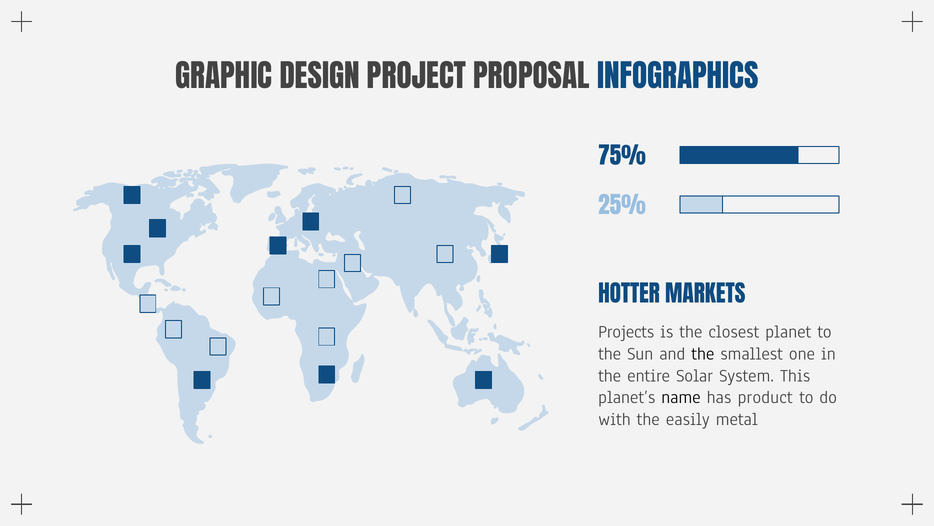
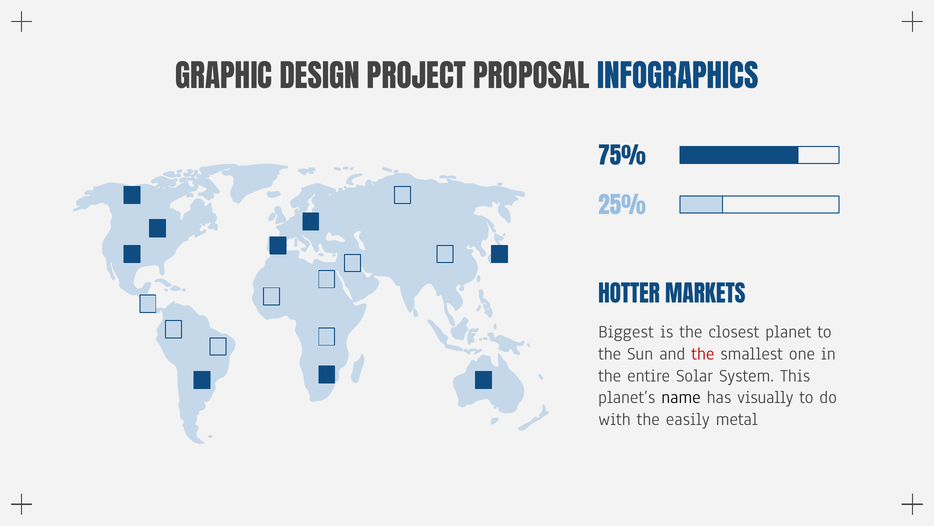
Projects: Projects -> Biggest (626, 332)
the colour: black -> red (703, 353)
product: product -> visually (765, 397)
